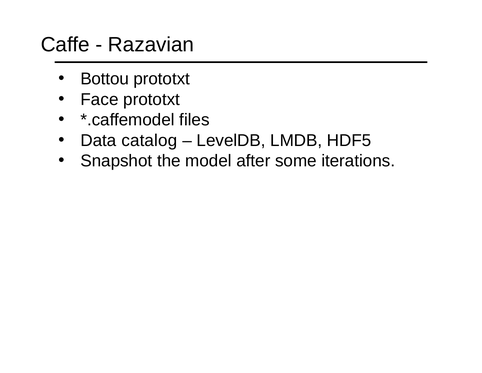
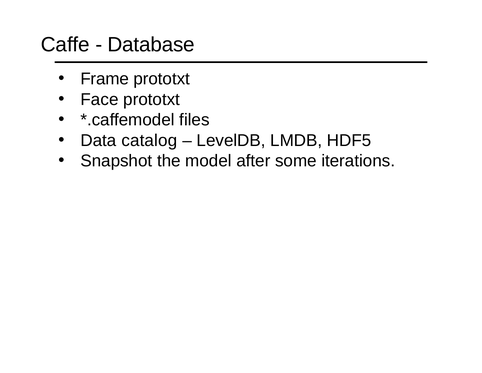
Razavian: Razavian -> Database (151, 45)
Bottou: Bottou -> Frame (105, 79)
